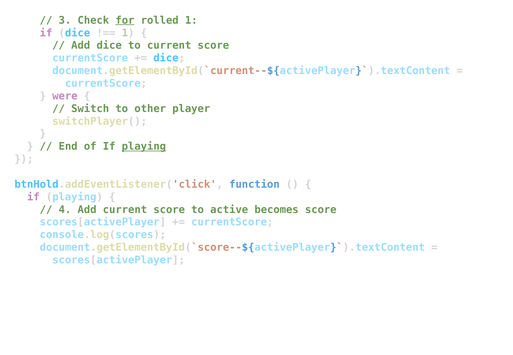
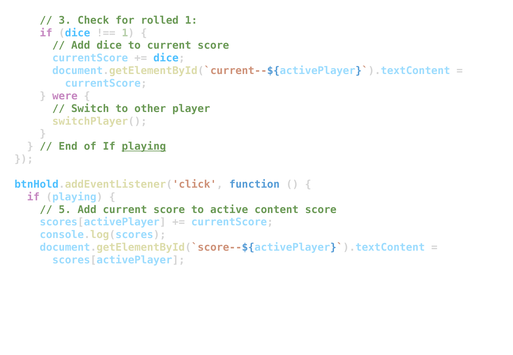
for underline: present -> none (125, 20)
4: 4 -> 5 (65, 210)
becomes: becomes -> content (277, 210)
